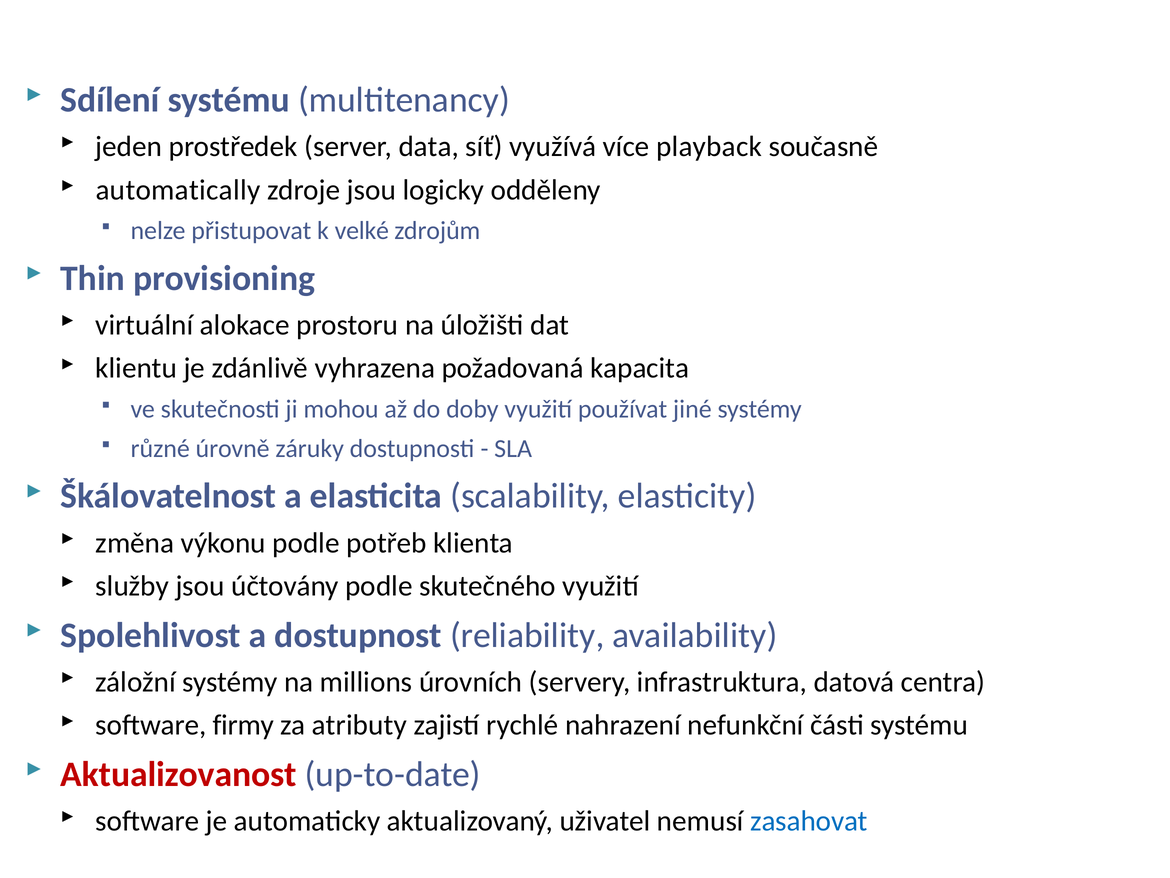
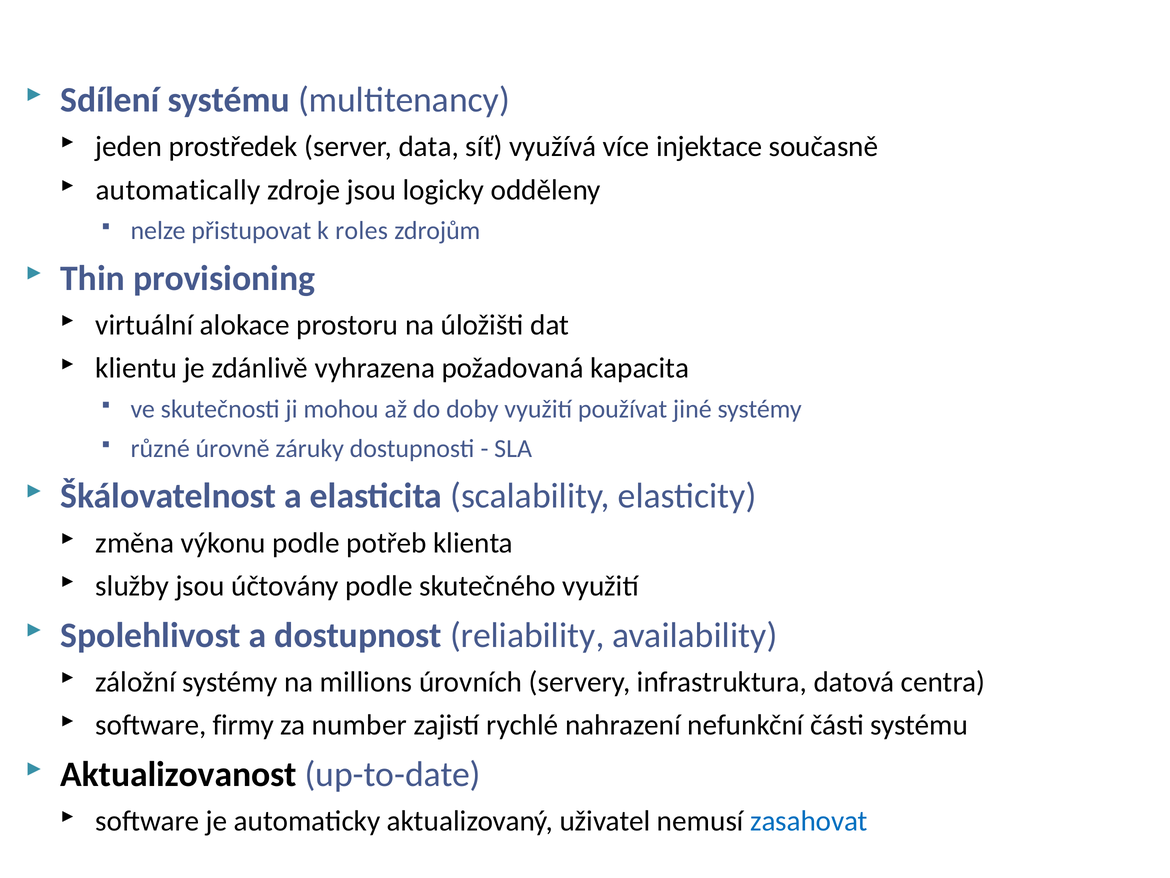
playback: playback -> injektace (709, 147)
velké: velké -> roles (362, 231)
atributy: atributy -> number (359, 725)
Aktualizovanost colour: red -> black (179, 774)
